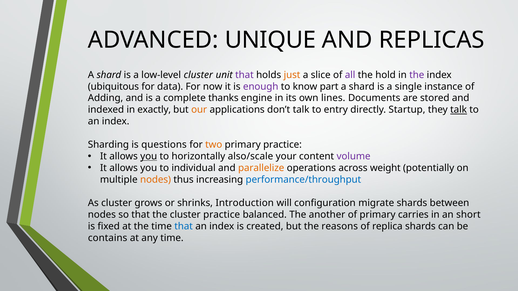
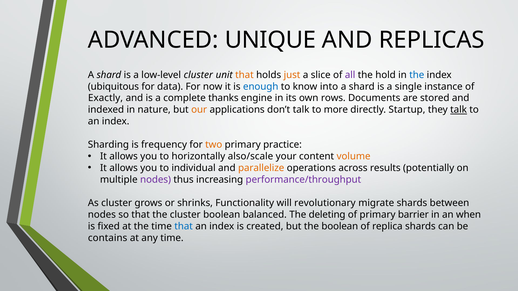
that colour: purple -> orange (244, 75)
the colour: purple -> blue (417, 75)
enough colour: purple -> blue (261, 87)
part: part -> into (329, 87)
Adding: Adding -> Exactly (106, 98)
lines: lines -> rows (333, 98)
exactly: exactly -> nature (154, 110)
entry: entry -> more (336, 110)
questions: questions -> frequency (164, 145)
you underline: present -> none (149, 157)
volume colour: purple -> orange (354, 157)
weight: weight -> results (385, 168)
nodes colour: orange -> purple (156, 180)
performance/throughput colour: blue -> purple (303, 180)
Introduction: Introduction -> Functionality (245, 203)
configuration: configuration -> revolutionary (325, 203)
cluster practice: practice -> boolean (222, 215)
another: another -> deleting (327, 215)
carries: carries -> barrier (413, 215)
short: short -> when (469, 215)
the reasons: reasons -> boolean (340, 226)
